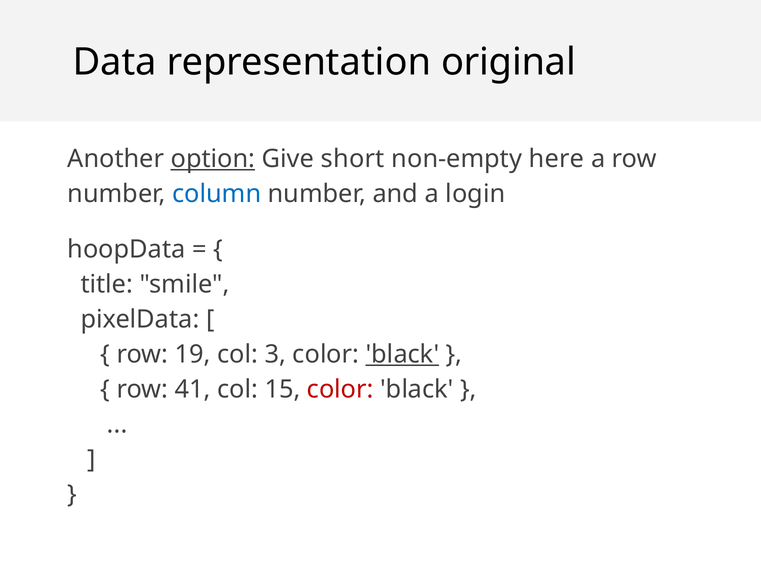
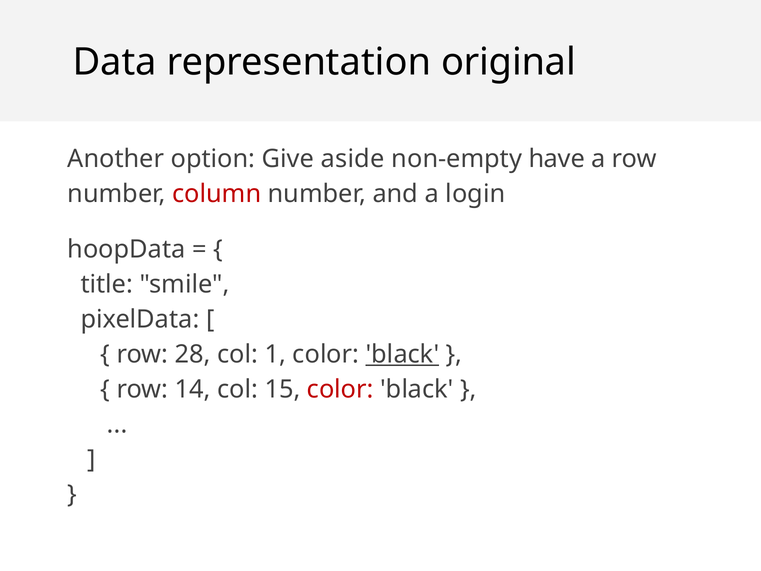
option underline: present -> none (213, 159)
short: short -> aside (353, 159)
here: here -> have (557, 159)
column colour: blue -> red (217, 194)
19: 19 -> 28 (193, 354)
3: 3 -> 1 (275, 354)
41: 41 -> 14 (193, 389)
